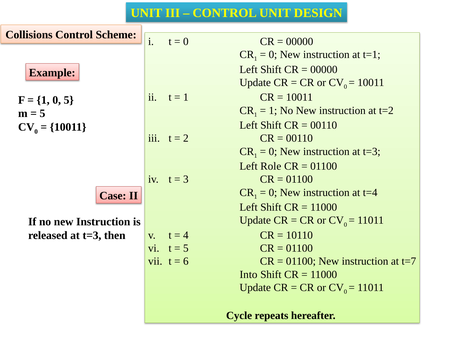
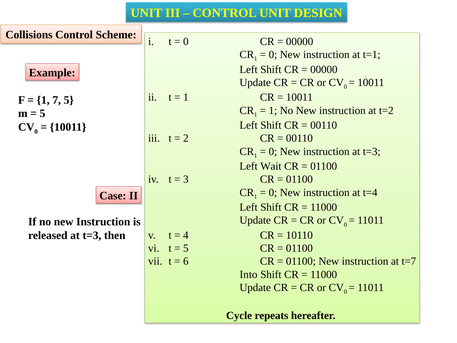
1 0: 0 -> 7 (57, 100)
Role: Role -> Wait (271, 166)
